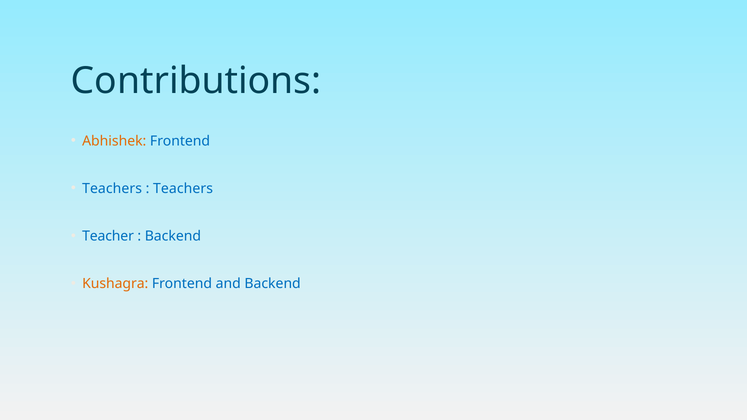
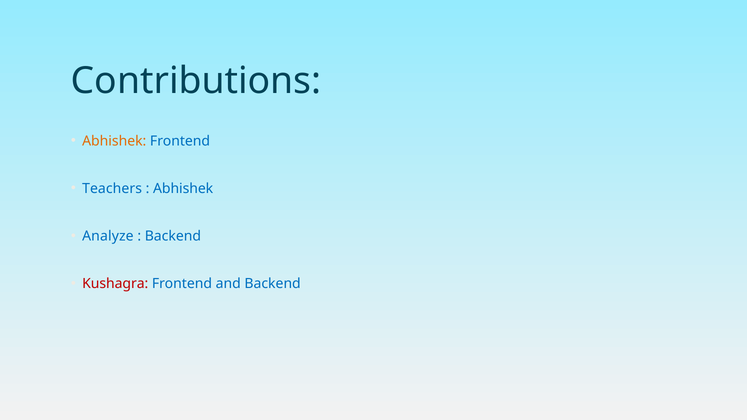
Teachers: Teachers -> Abhishek (183, 189)
Teacher: Teacher -> Analyze (108, 236)
Kushagra colour: orange -> red (115, 284)
